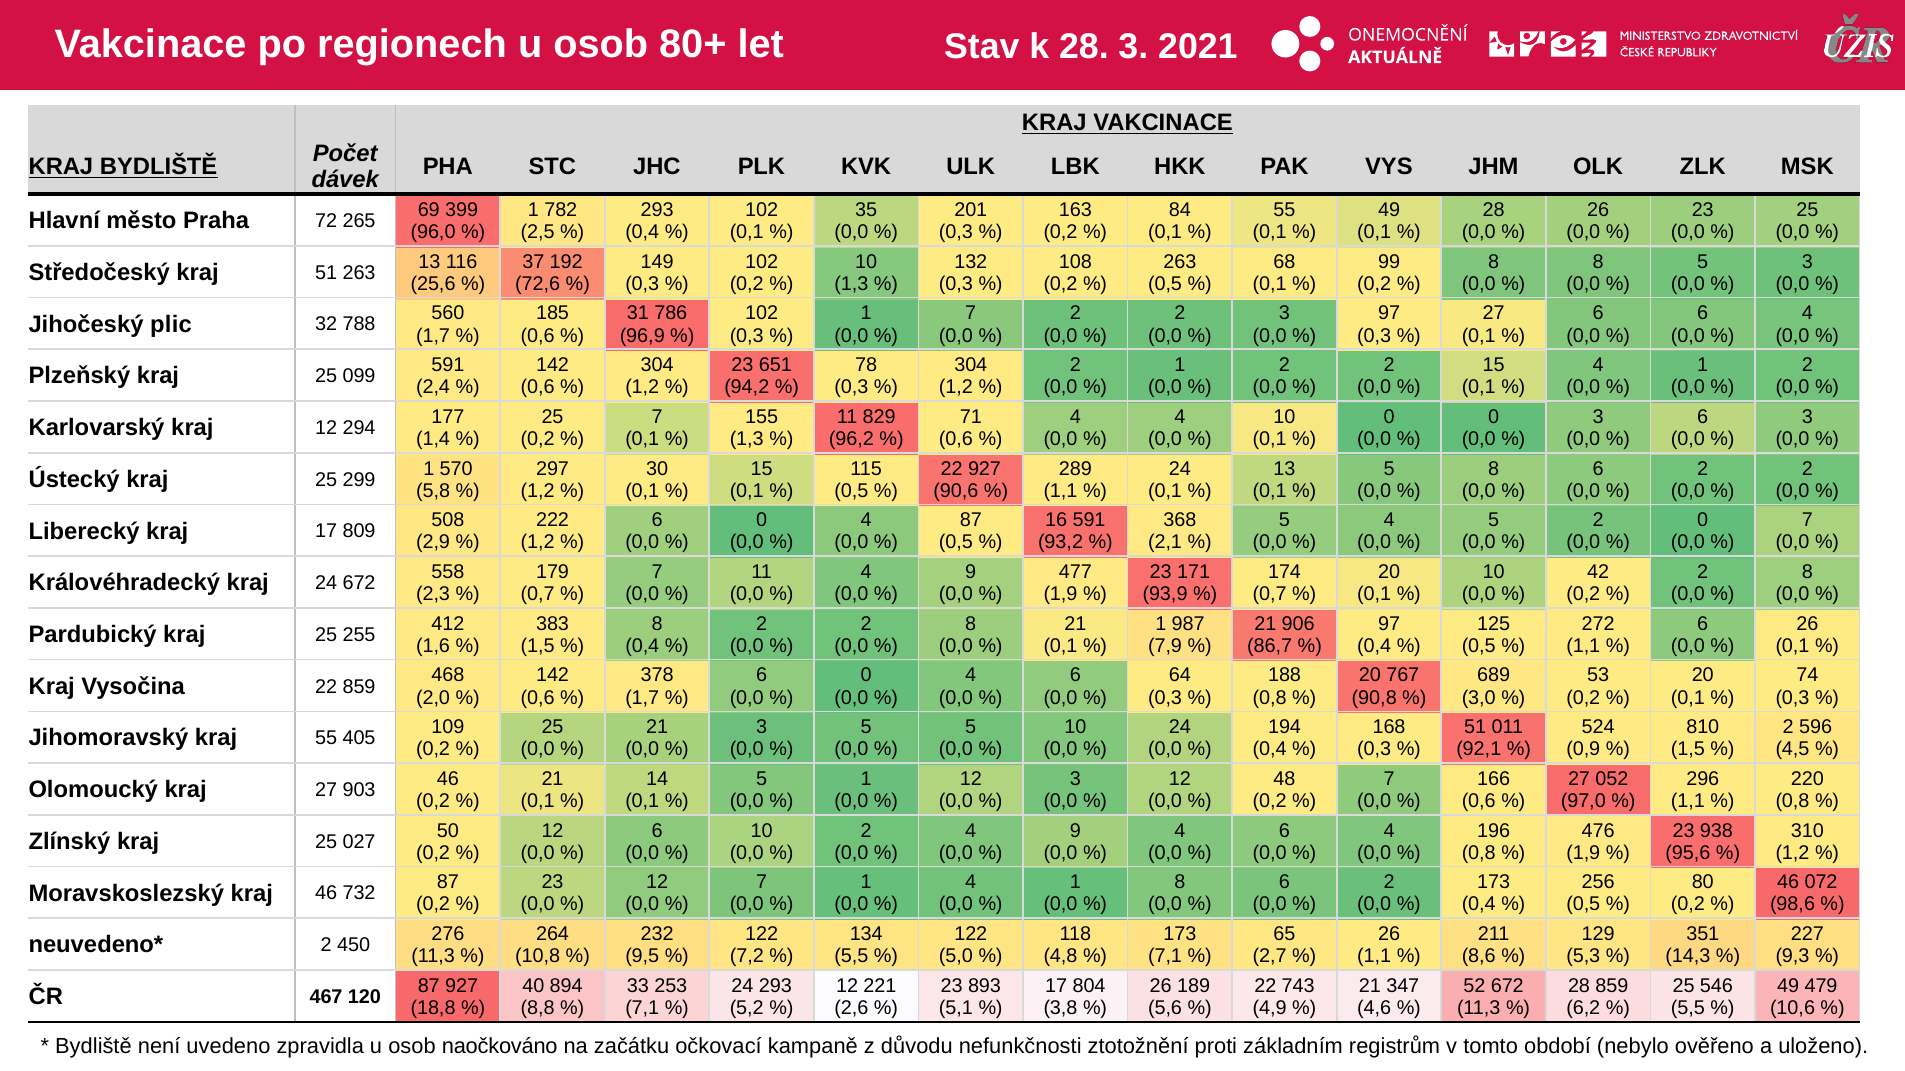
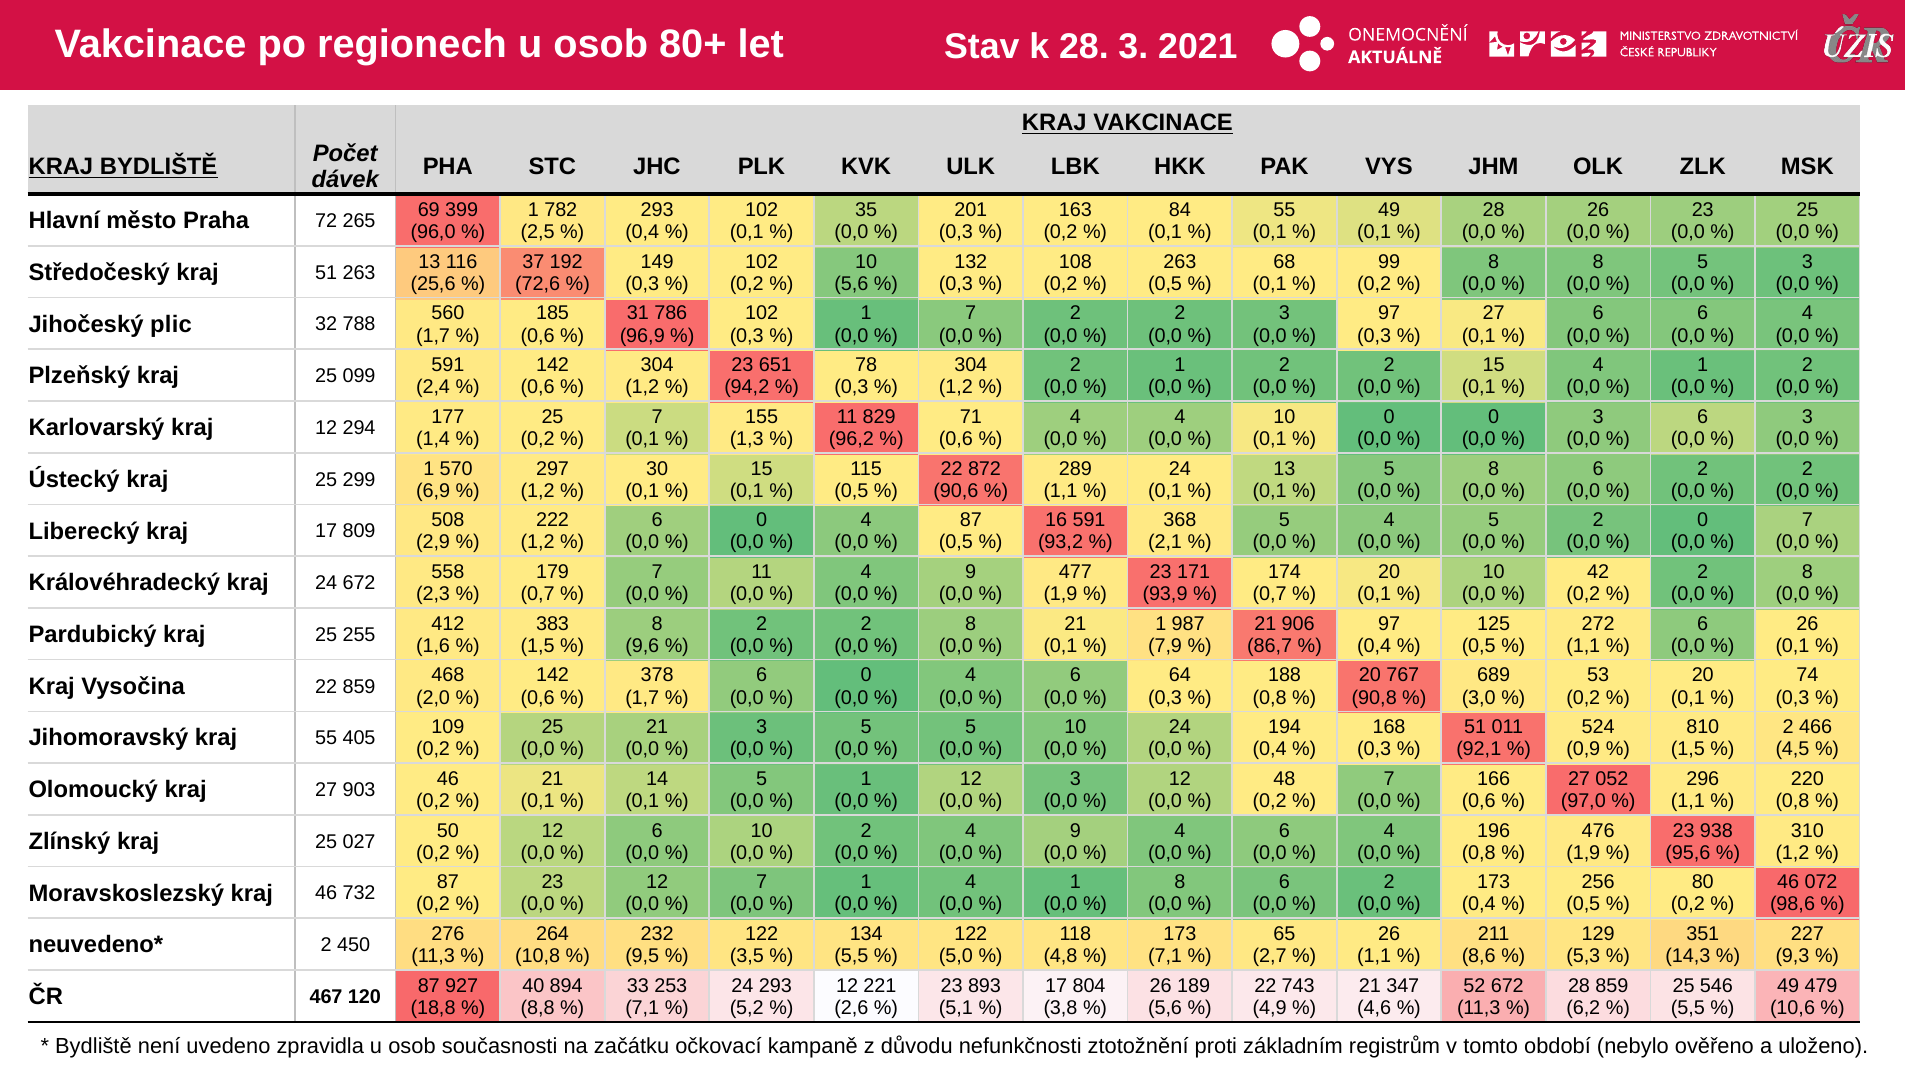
1,3: 1,3 -> 5,6 (851, 284)
22 927: 927 -> 872 (985, 469)
5,8: 5,8 -> 6,9 (433, 491)
0,4: 0,4 -> 9,6 (642, 646)
596: 596 -> 466 (1816, 728)
7,2: 7,2 -> 3,5 (747, 957)
naočkováno: naočkováno -> současnosti (500, 1047)
